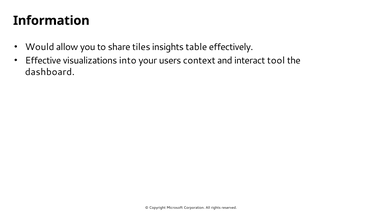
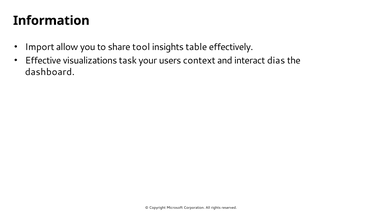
Would: Would -> Import (40, 47)
tiles: tiles -> tool (141, 47)
into: into -> task (128, 60)
tool: tool -> dias (276, 60)
